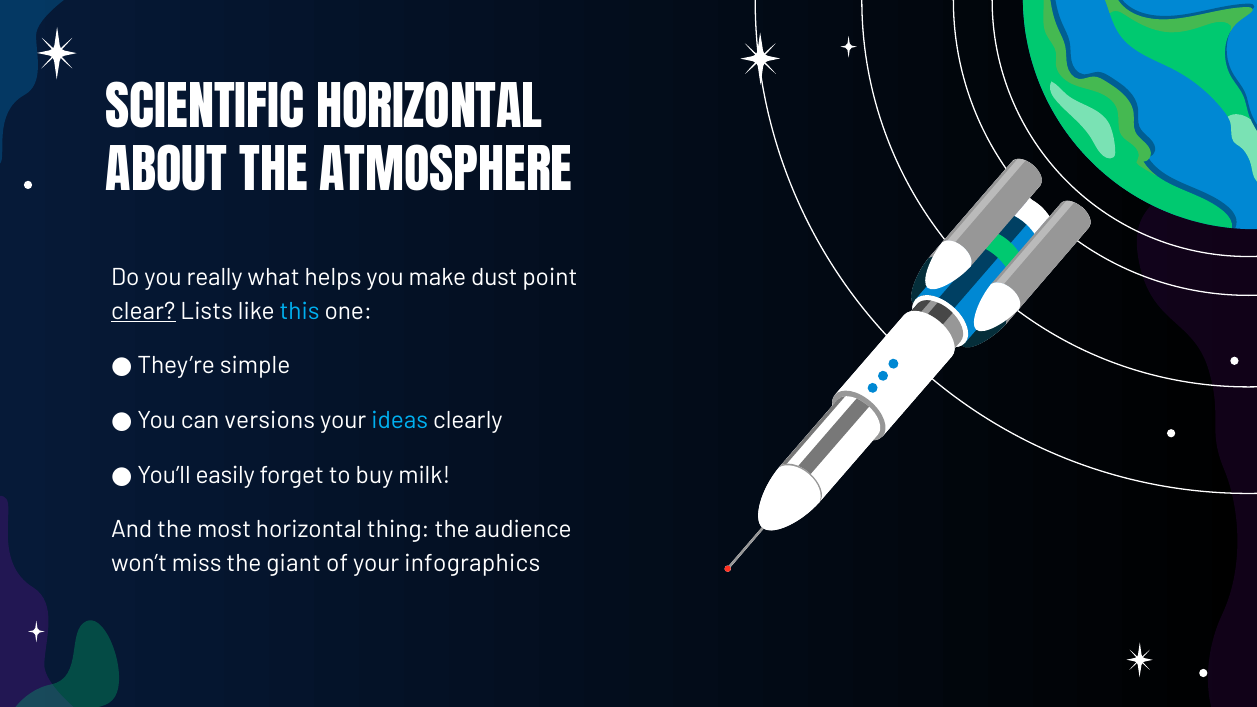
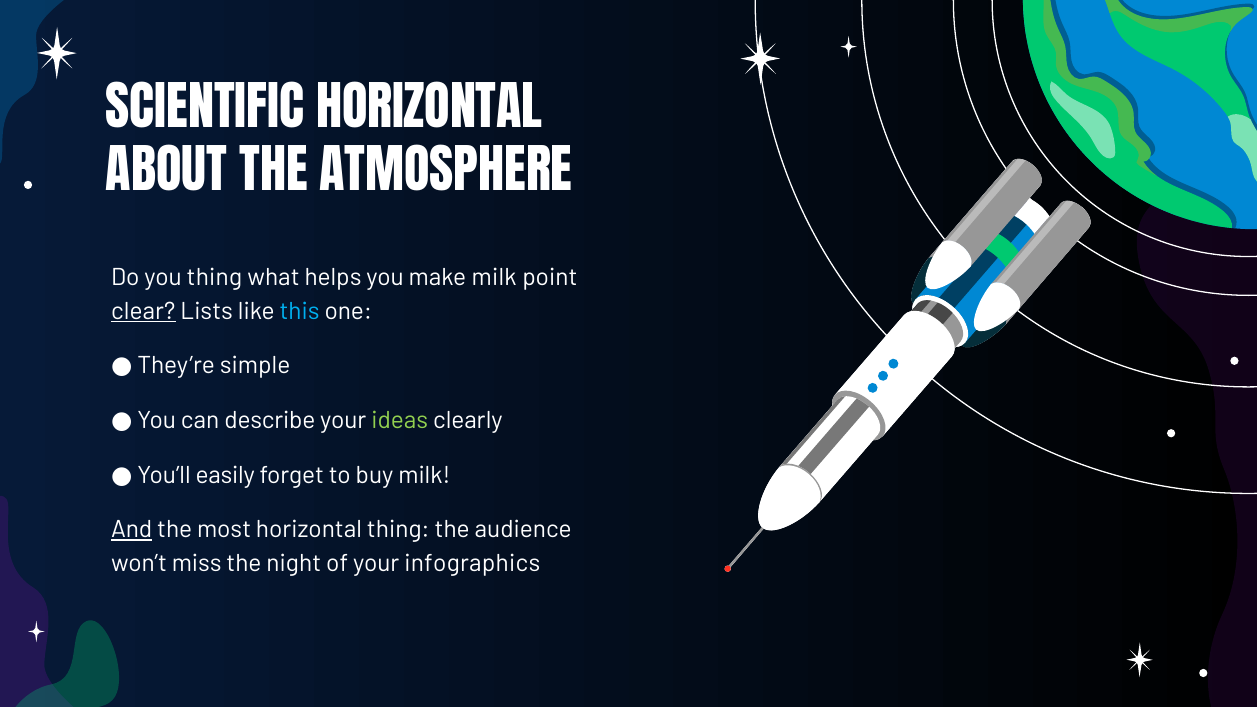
you really: really -> thing (214, 277)
make dust: dust -> milk (494, 277)
versions: versions -> describe (270, 420)
ideas colour: light blue -> light green (400, 420)
And underline: none -> present (132, 530)
giant: giant -> night (294, 563)
